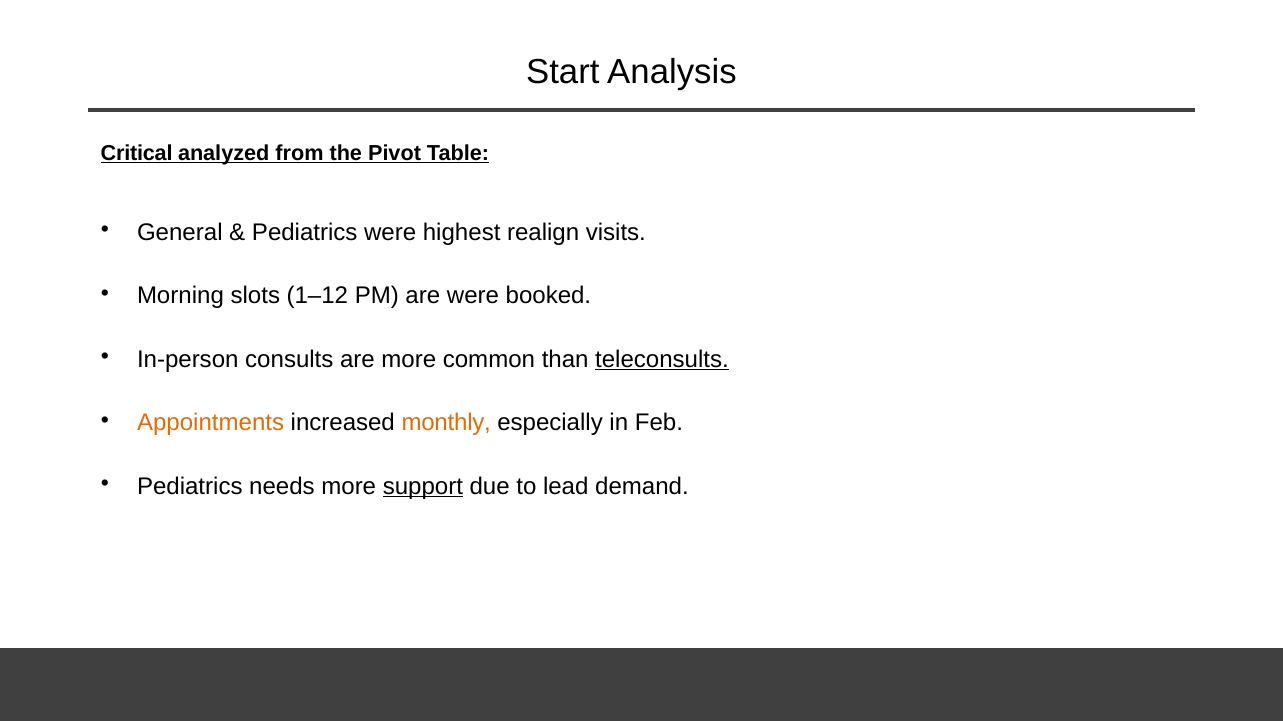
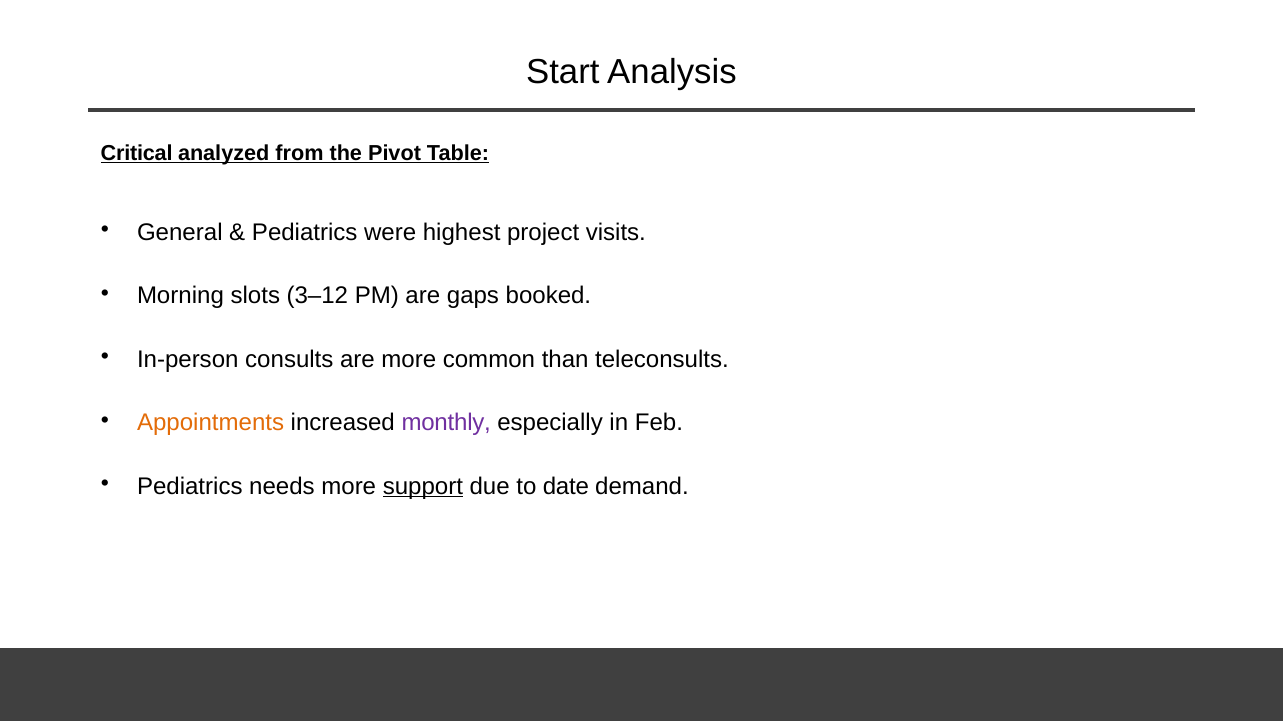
realign: realign -> project (543, 233)
1–12: 1–12 -> 3–12 (317, 296)
are were: were -> gaps (473, 296)
teleconsults underline: present -> none (662, 360)
monthly colour: orange -> purple (446, 423)
lead: lead -> date (566, 487)
